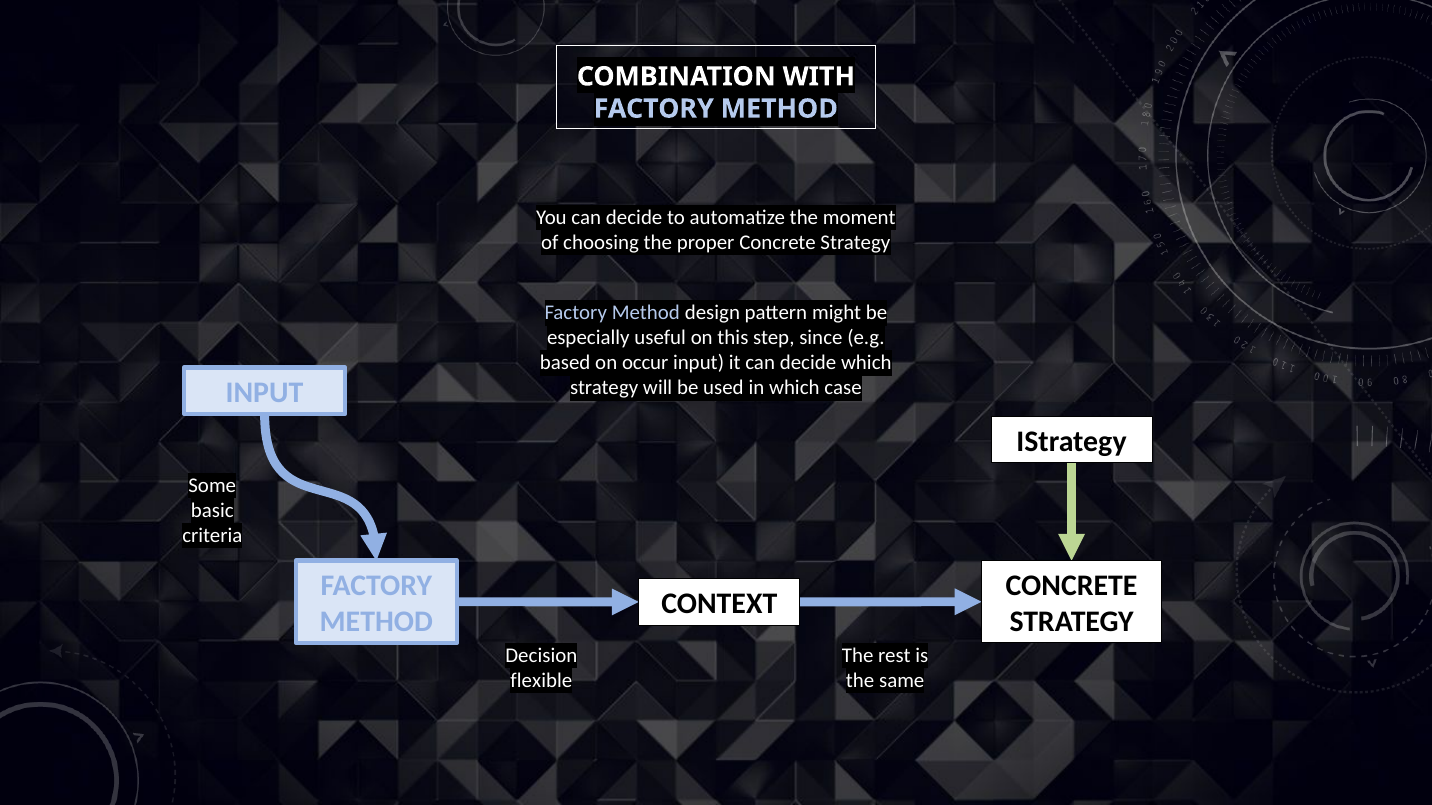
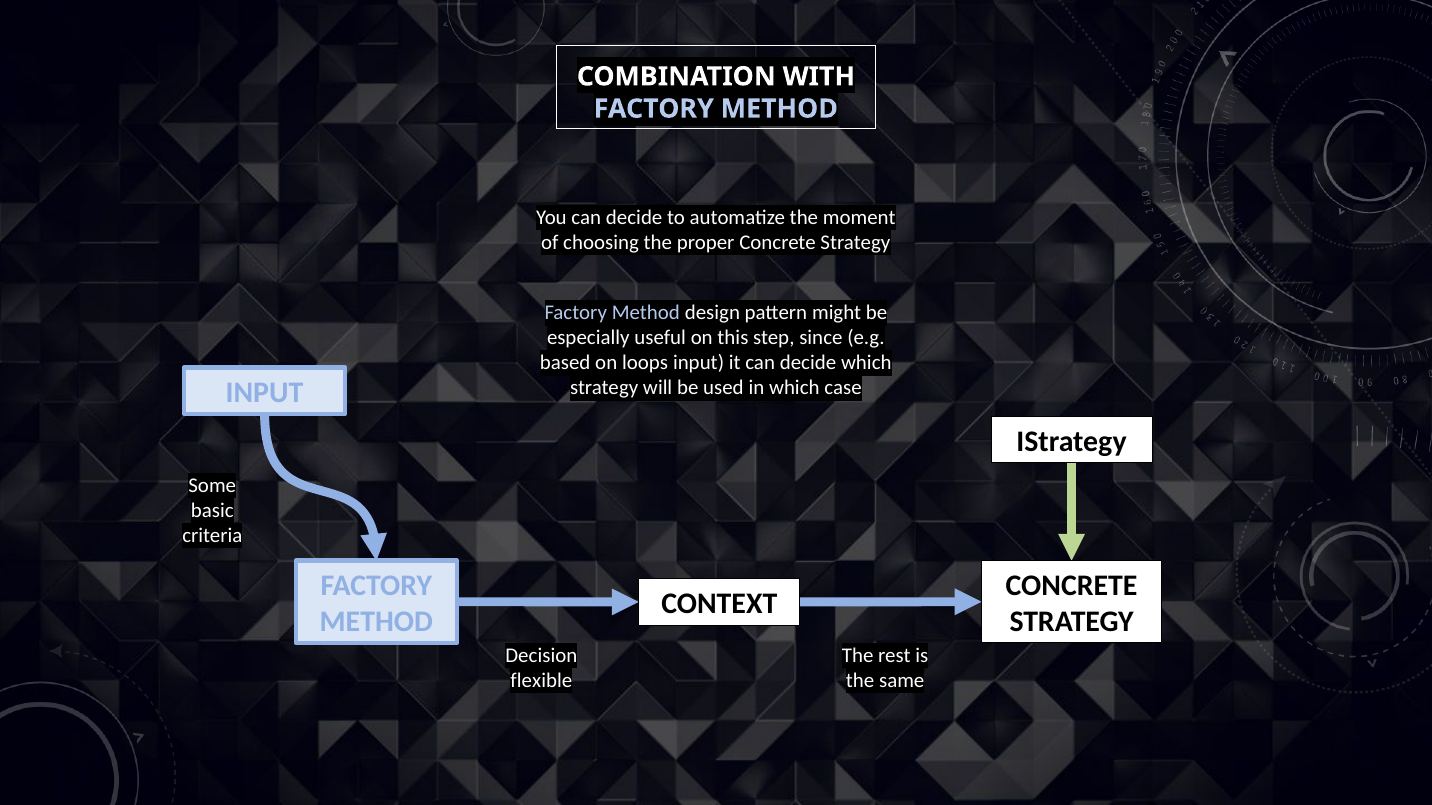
occur: occur -> loops (645, 363)
